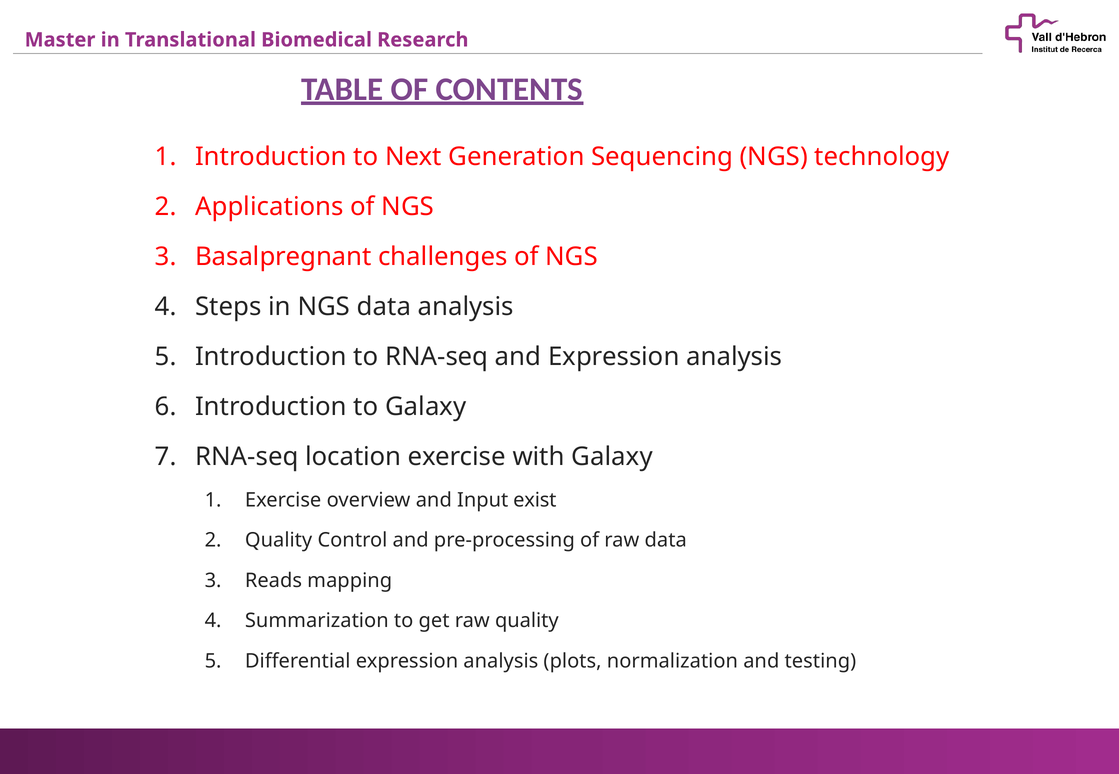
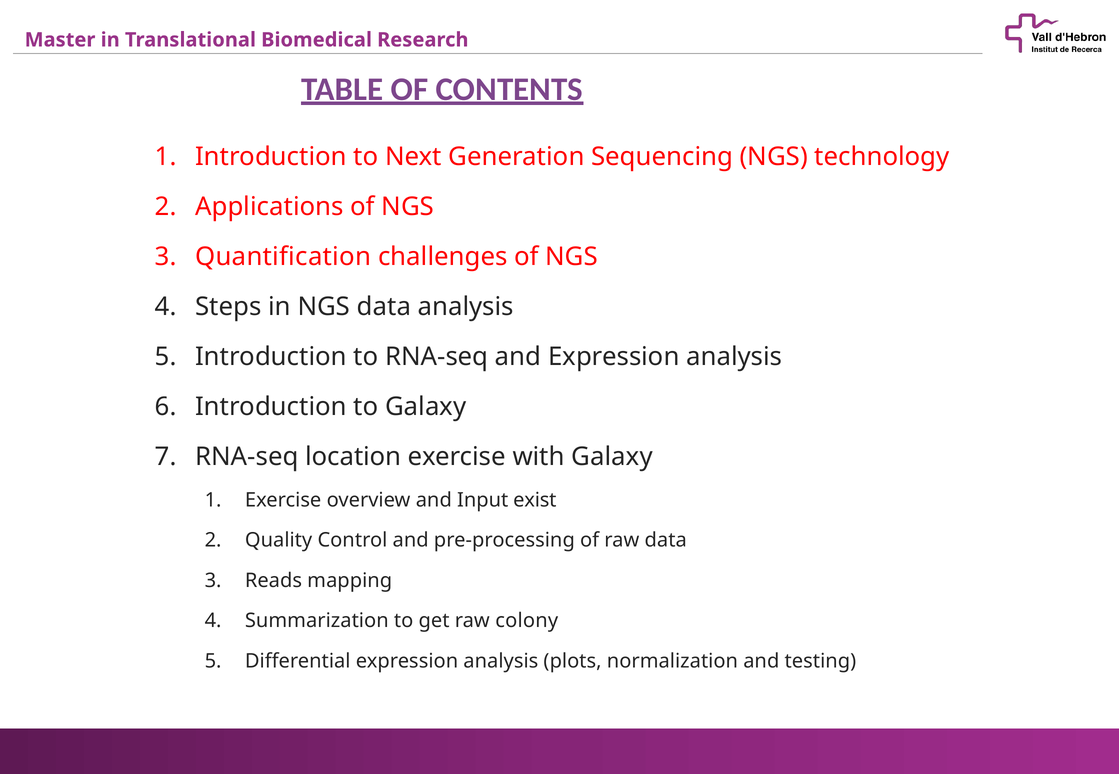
Basalpregnant: Basalpregnant -> Quantification (283, 257)
raw quality: quality -> colony (527, 621)
